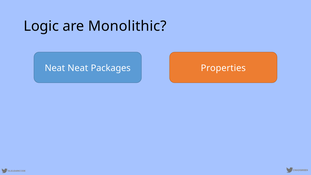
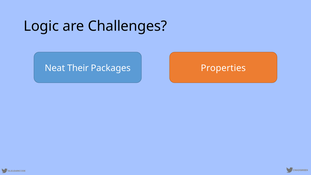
Monolithic: Monolithic -> Challenges (127, 26)
Neat Neat: Neat -> Their (78, 68)
